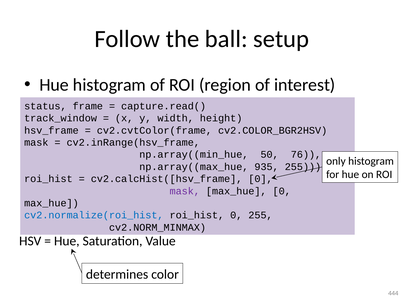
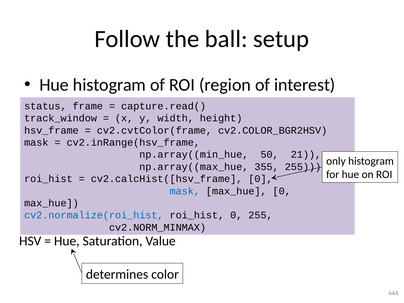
76: 76 -> 21 (306, 155)
935: 935 -> 355 (267, 167)
mask colour: purple -> blue (185, 191)
